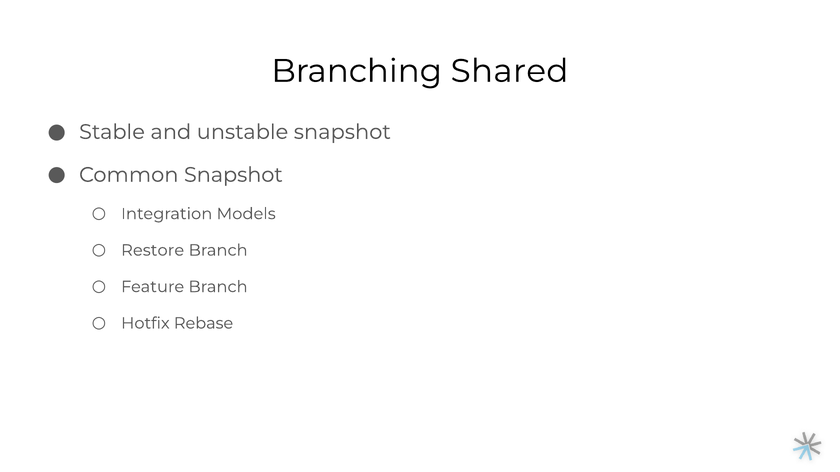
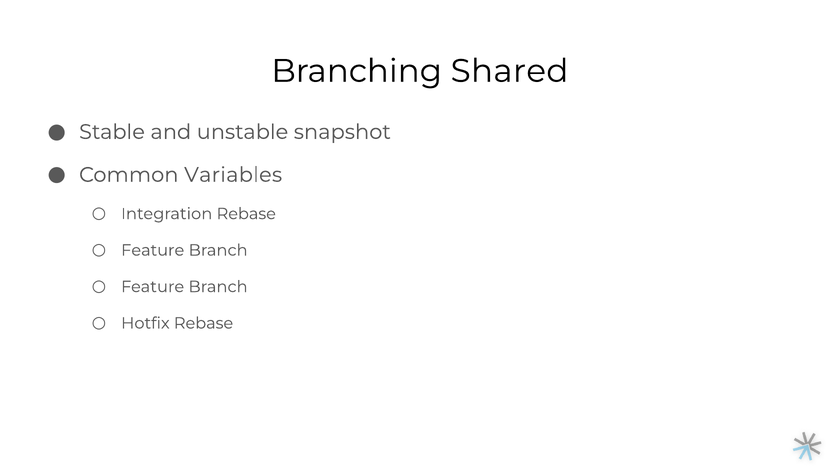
Common Snapshot: Snapshot -> Variables (233, 175)
Integration Models: Models -> Rebase (246, 214)
Restore: Restore -> Feature (153, 251)
